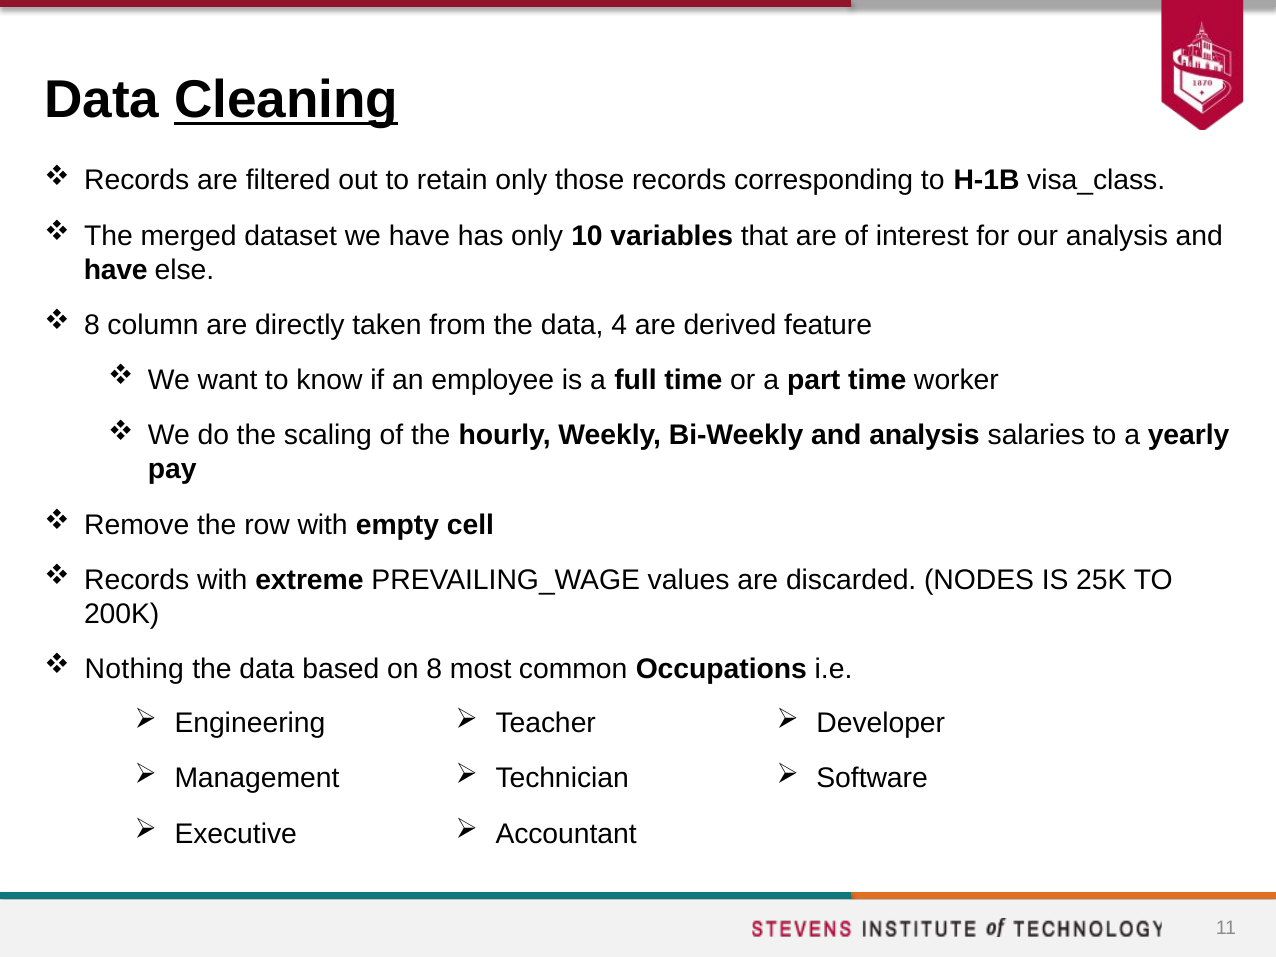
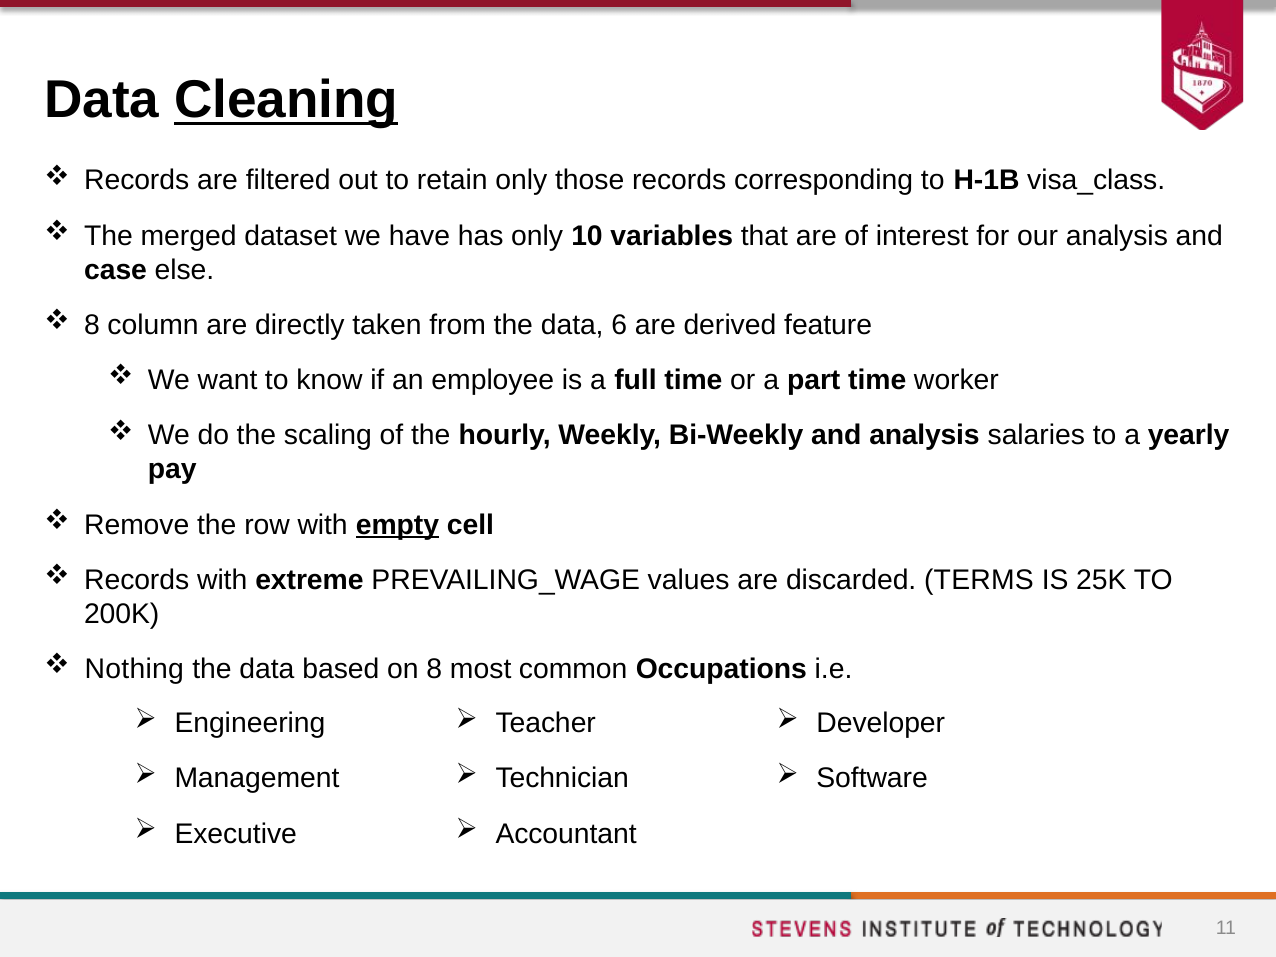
have: have -> case (116, 270)
4: 4 -> 6 (619, 325)
empty underline: none -> present (398, 525)
NODES: NODES -> TERMS (979, 580)
